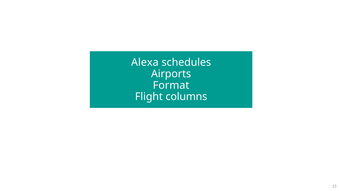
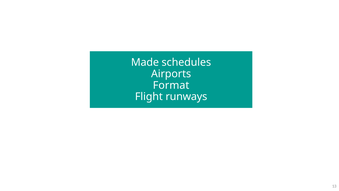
Alexa: Alexa -> Made (145, 62)
columns: columns -> runways (186, 97)
